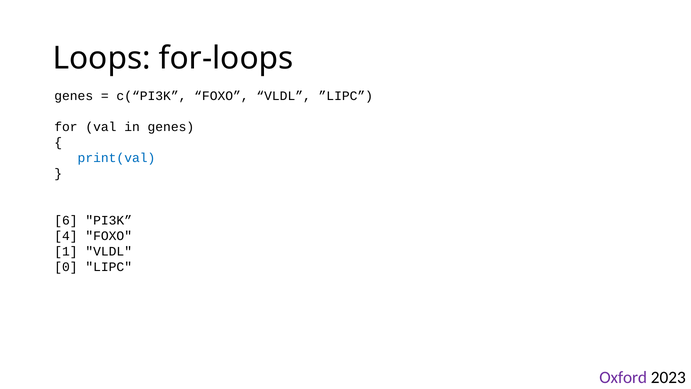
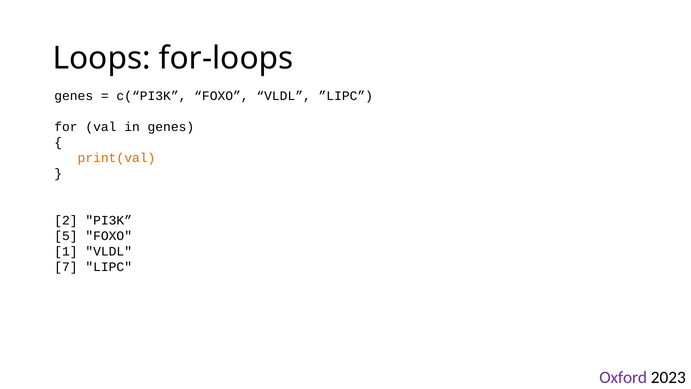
print(val colour: blue -> orange (116, 158)
6: 6 -> 2 (66, 220)
4: 4 -> 5 (66, 236)
0: 0 -> 7 (66, 267)
